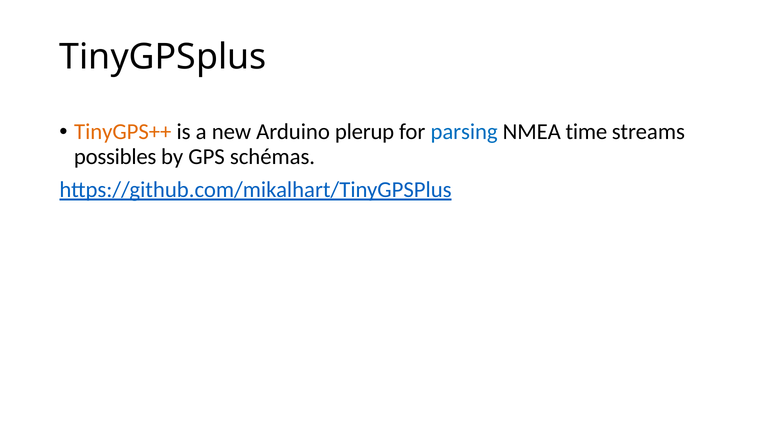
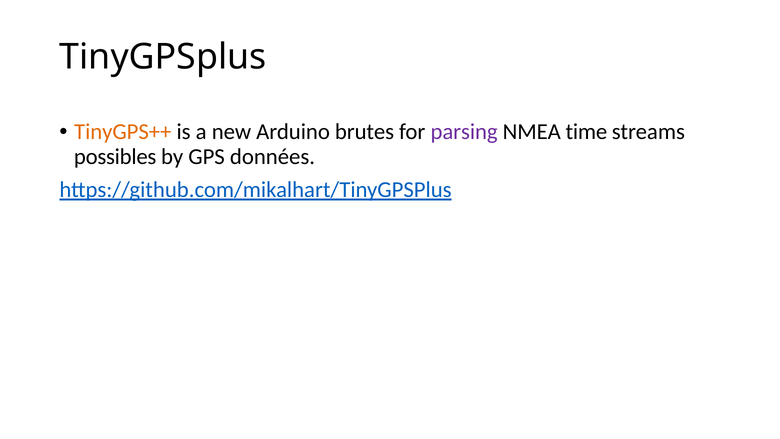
plerup: plerup -> brutes (365, 132)
parsing colour: blue -> purple (464, 132)
schémas: schémas -> données (273, 156)
